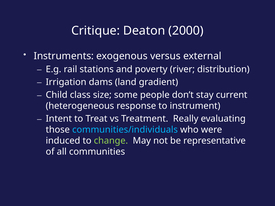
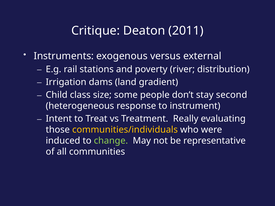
2000: 2000 -> 2011 (186, 31)
current: current -> second (232, 95)
communities/individuals colour: light blue -> yellow (125, 130)
